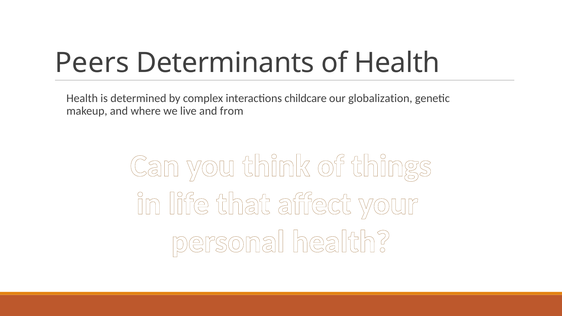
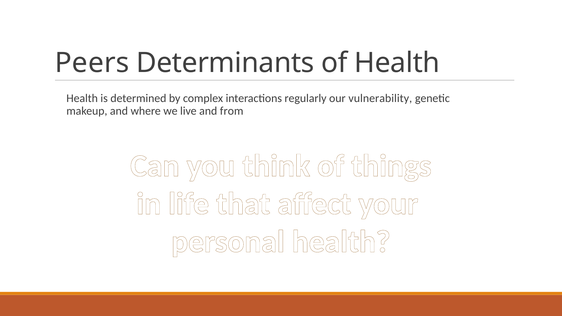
childcare: childcare -> regularly (306, 99)
globalization: globalization -> vulnerability (380, 99)
